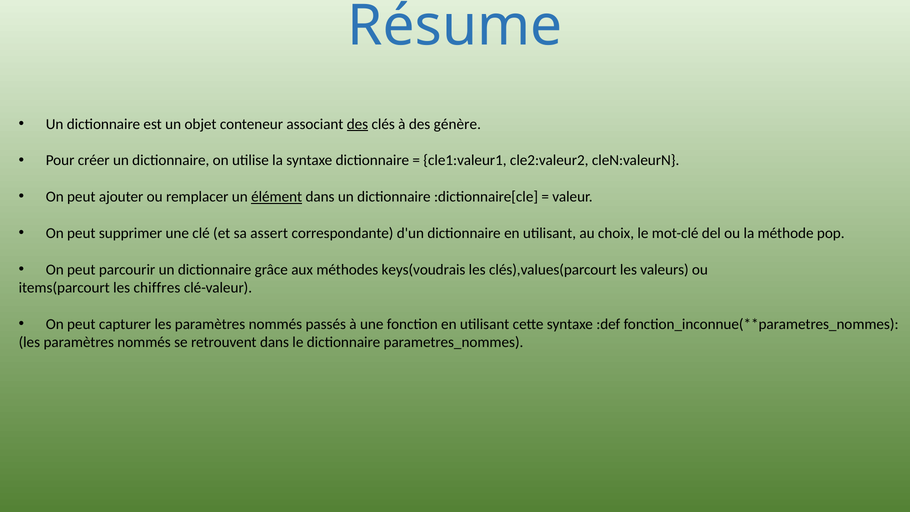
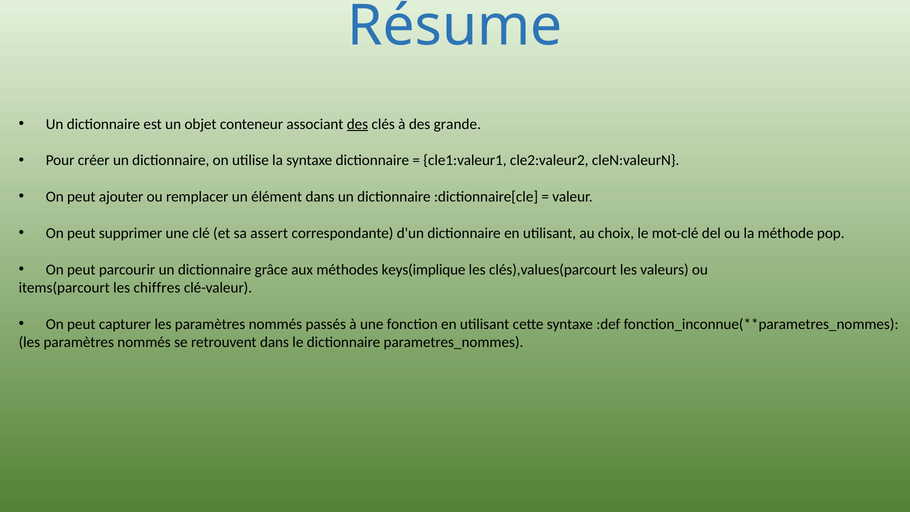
génère: génère -> grande (457, 124)
élément underline: present -> none (277, 197)
keys(voudrais: keys(voudrais -> keys(implique (424, 270)
